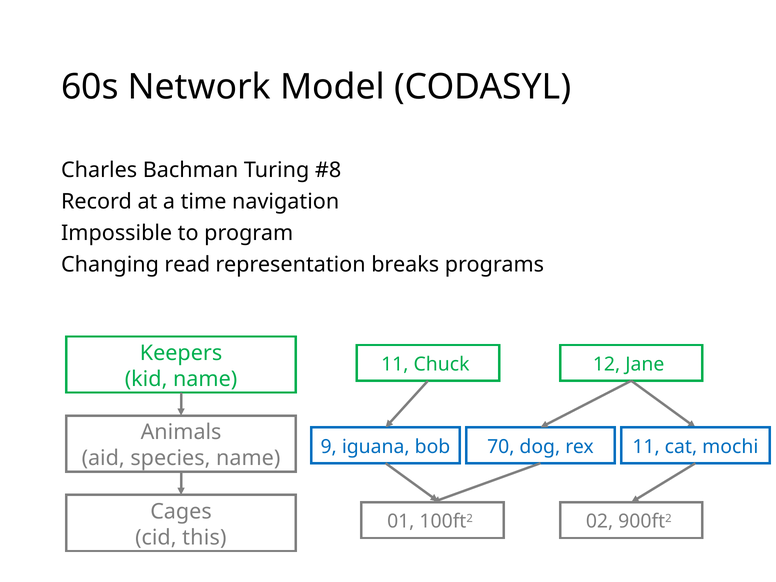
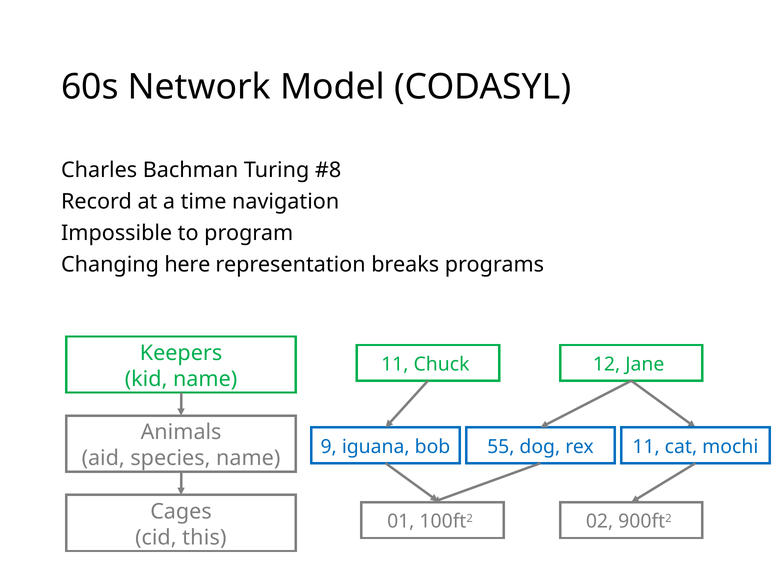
read: read -> here (187, 265)
70: 70 -> 55 (501, 447)
